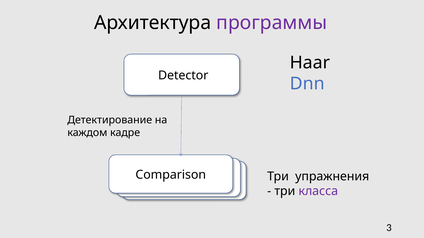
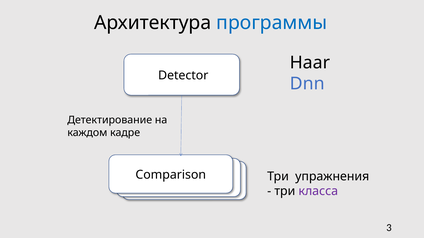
программы colour: purple -> blue (272, 23)
